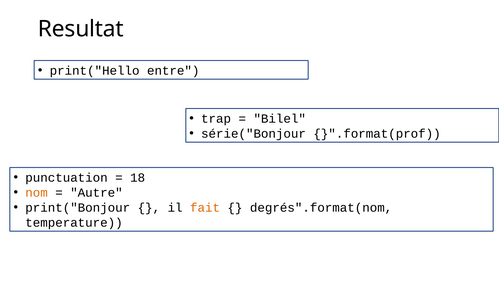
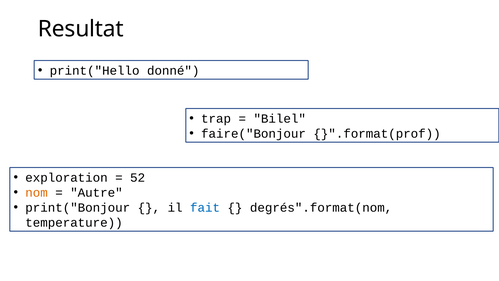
entre: entre -> donné (173, 71)
série("Bonjour: série("Bonjour -> faire("Bonjour (254, 133)
punctuation: punctuation -> exploration (67, 178)
18: 18 -> 52 (138, 178)
fait colour: orange -> blue (205, 208)
